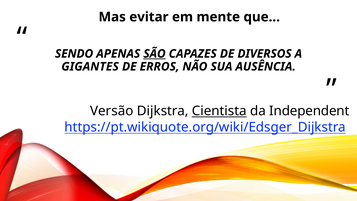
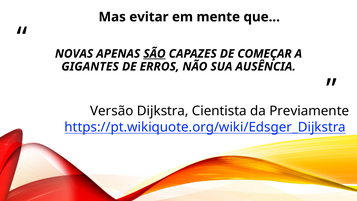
SENDO: SENDO -> NOVAS (74, 54)
DIVERSOS: DIVERSOS -> COMEÇAR (265, 54)
Cientista underline: present -> none (219, 111)
Independent: Independent -> Previamente (309, 111)
